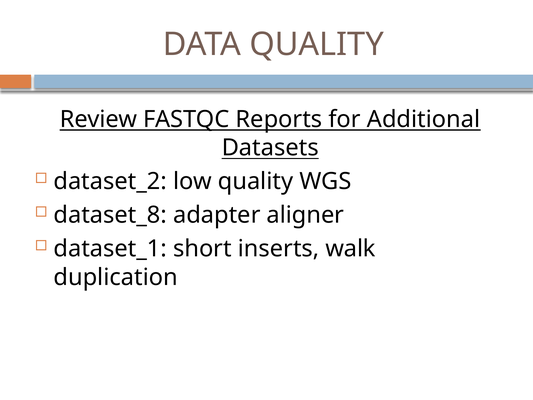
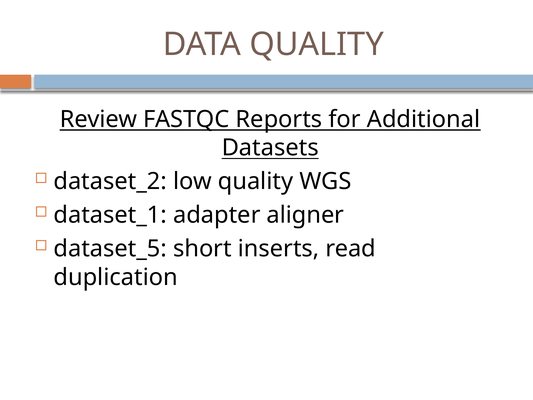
dataset_8: dataset_8 -> dataset_1 (110, 215)
dataset_1: dataset_1 -> dataset_5 (110, 249)
walk: walk -> read (351, 249)
